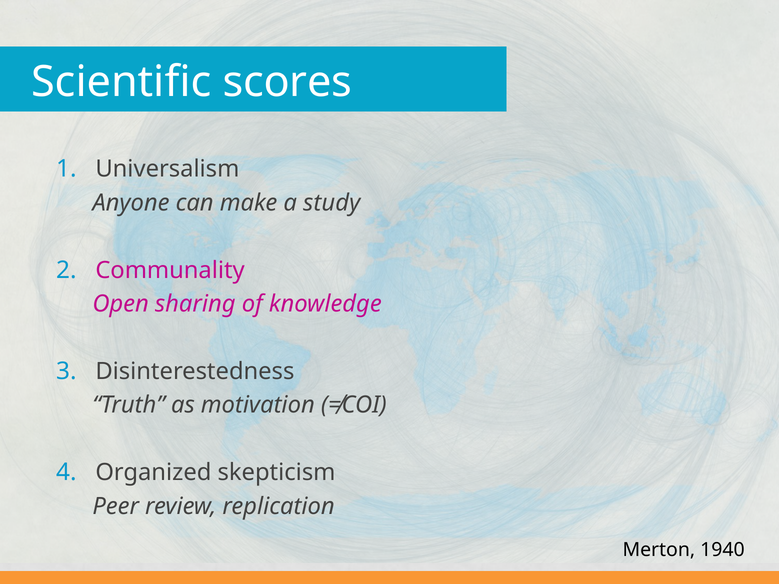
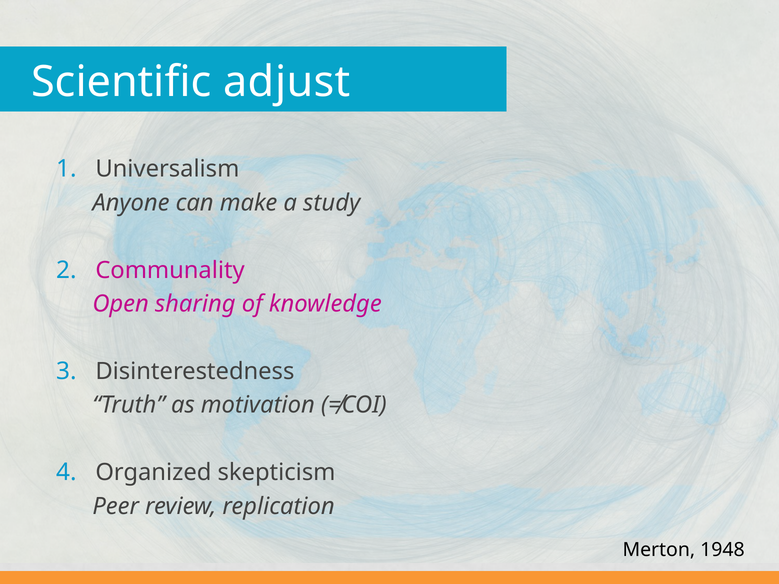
scores: scores -> adjust (287, 82)
1940: 1940 -> 1948 (722, 550)
